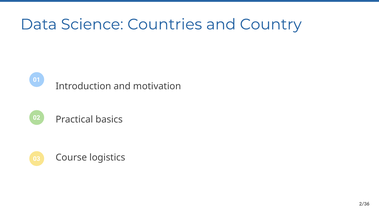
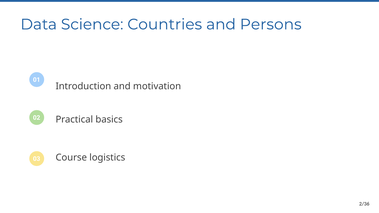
Country: Country -> Persons (271, 24)
